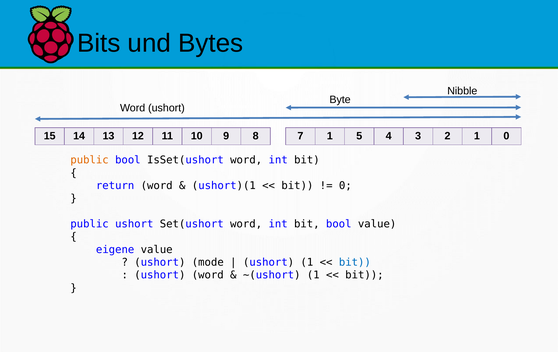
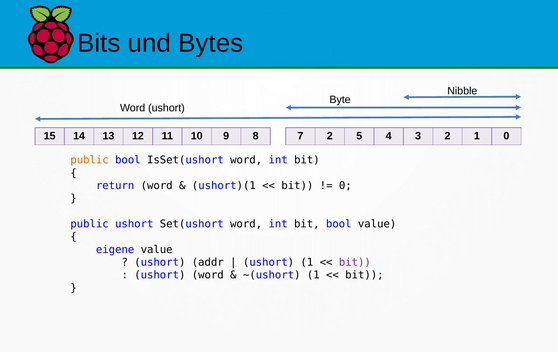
7 1: 1 -> 2 (330, 136)
mode: mode -> addr (208, 262)
bit colour: blue -> purple (355, 262)
